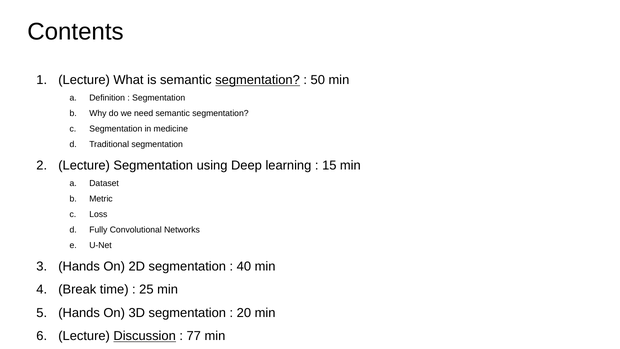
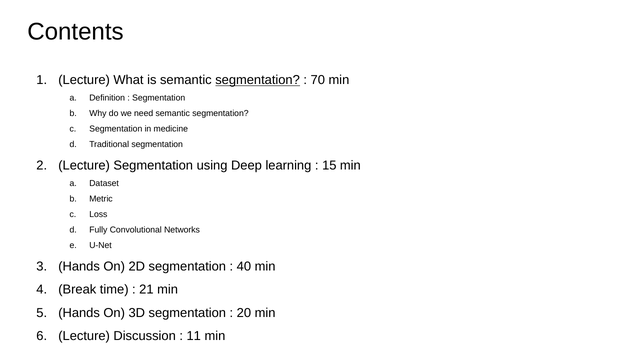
50: 50 -> 70 (318, 80)
25: 25 -> 21 (146, 290)
Discussion underline: present -> none (145, 336)
77: 77 -> 11 (194, 336)
